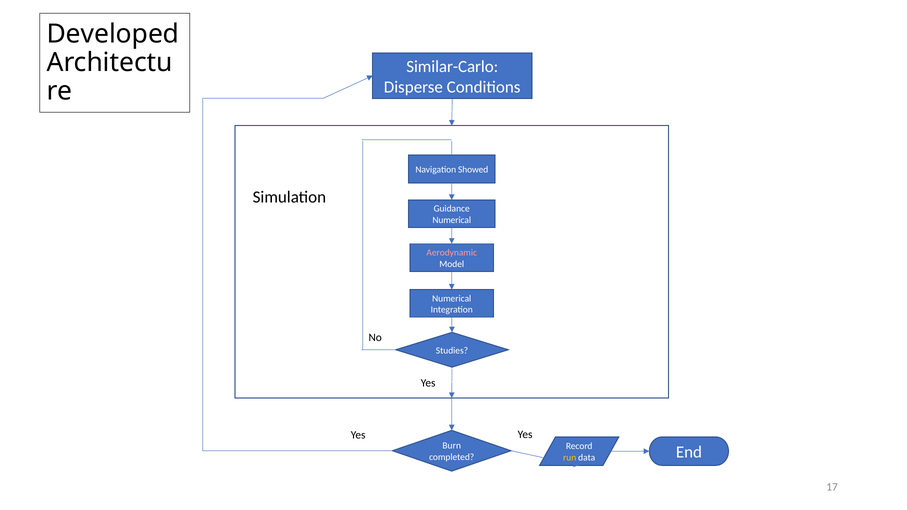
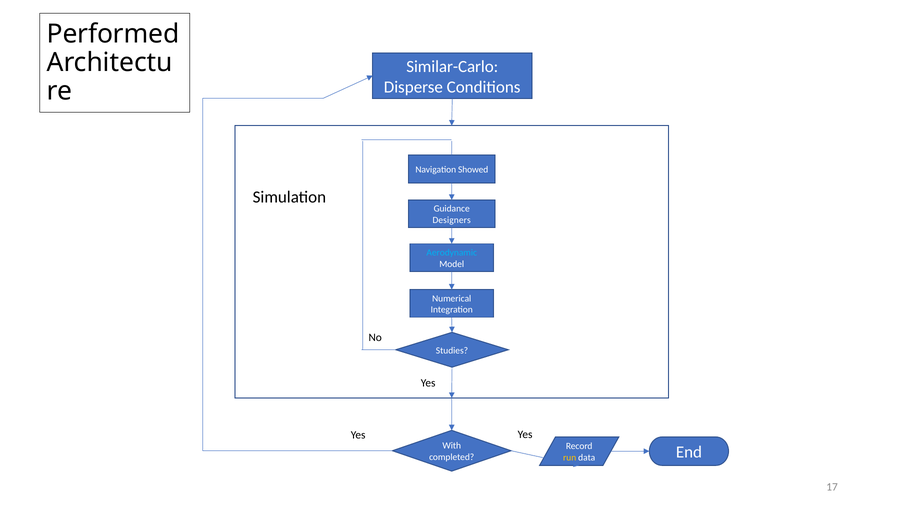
Developed: Developed -> Performed (113, 34)
Numerical: Numerical -> Designers (452, 220)
Aerodynamic colour: pink -> light blue (452, 253)
Burn: Burn -> With (452, 446)
